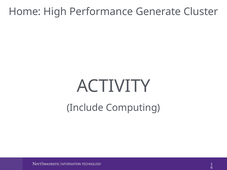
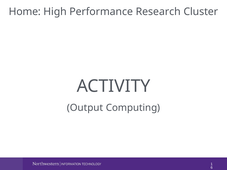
Generate: Generate -> Research (158, 12)
Include: Include -> Output (85, 108)
